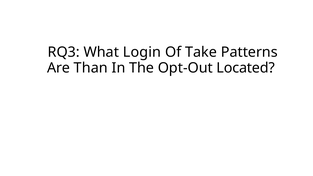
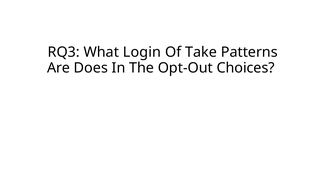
Than: Than -> Does (91, 68)
Located: Located -> Choices (246, 68)
